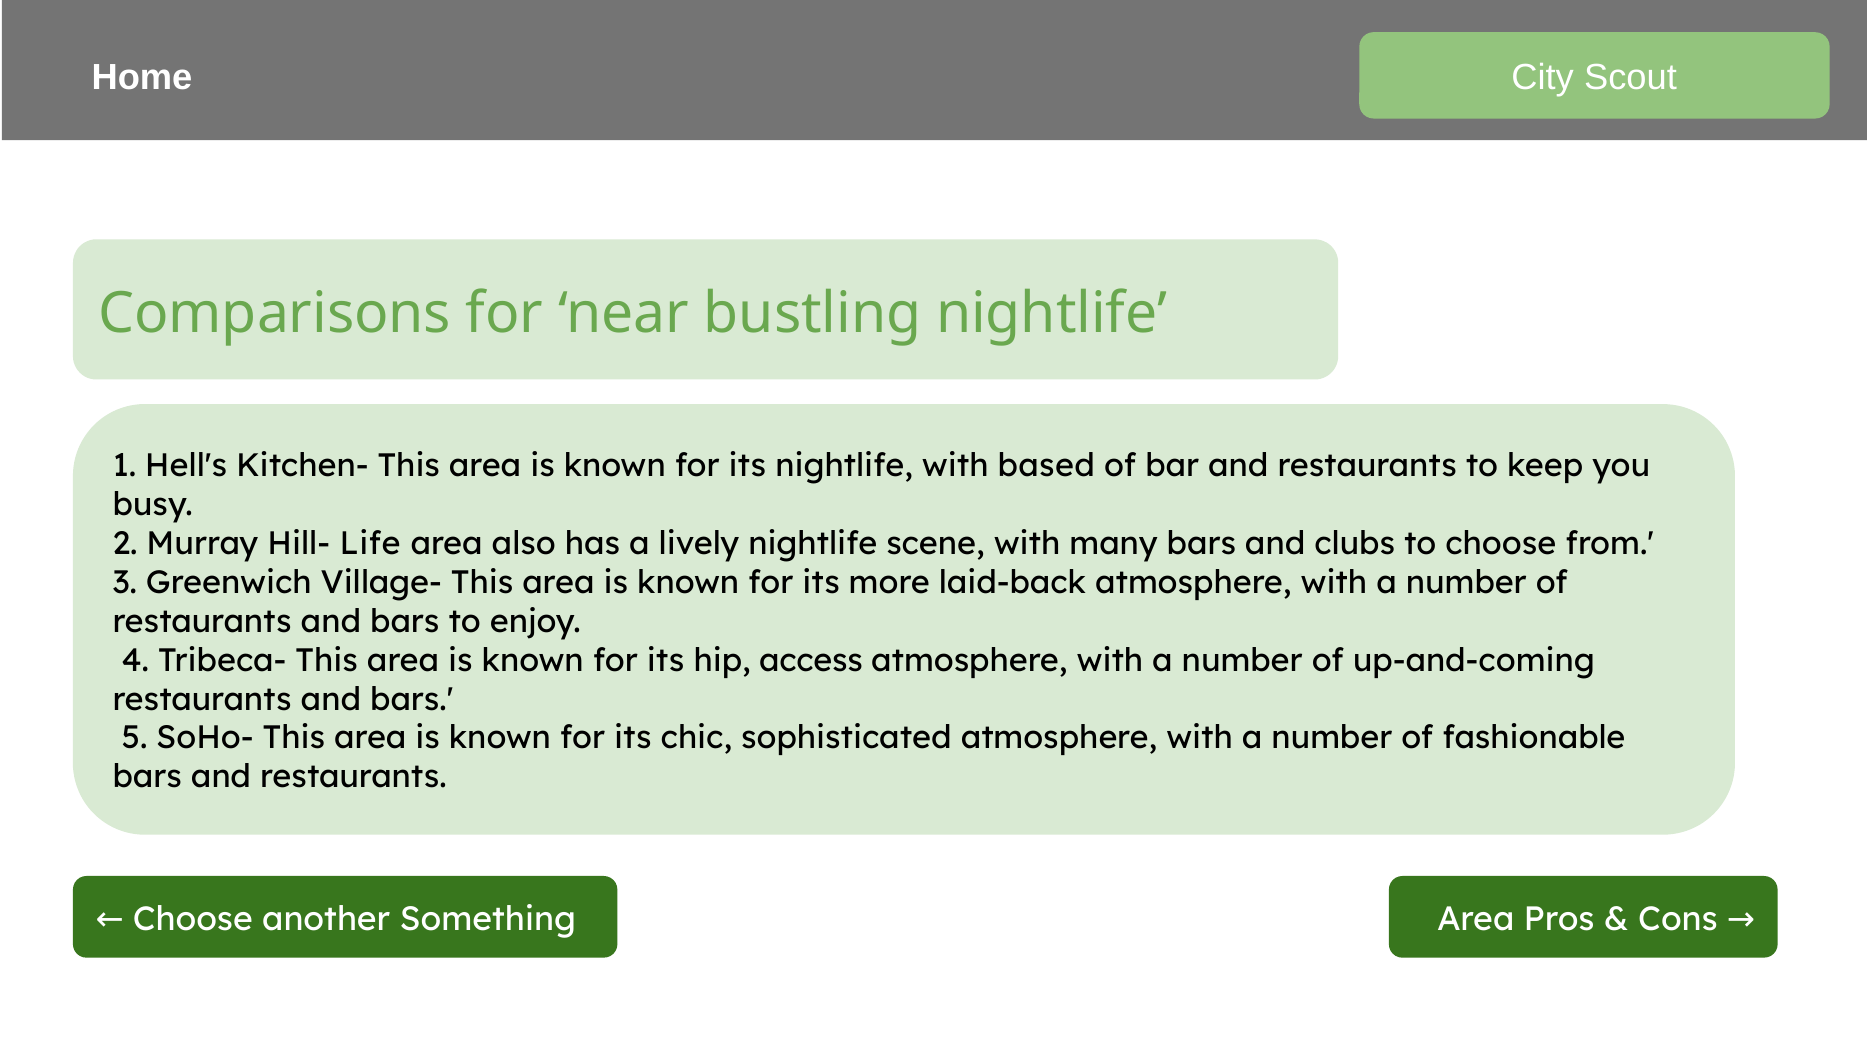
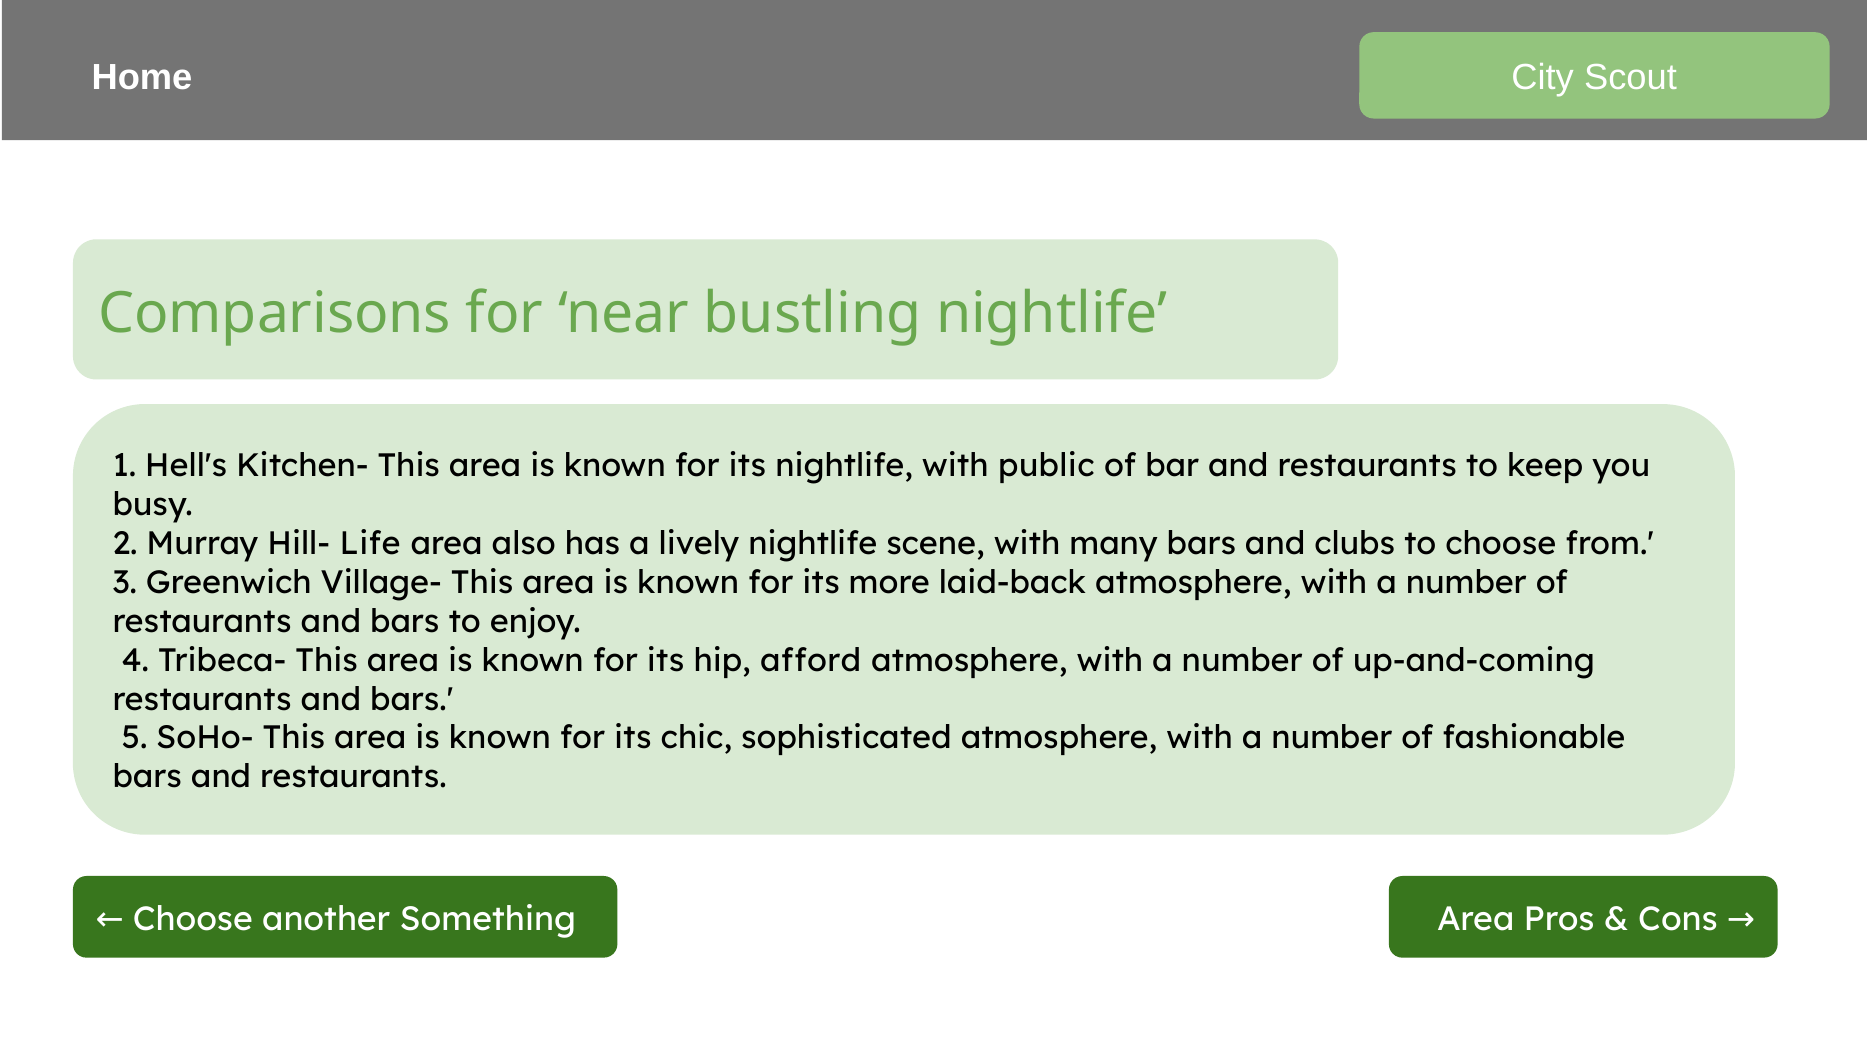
based: based -> public (1046, 466)
access: access -> afford (811, 661)
